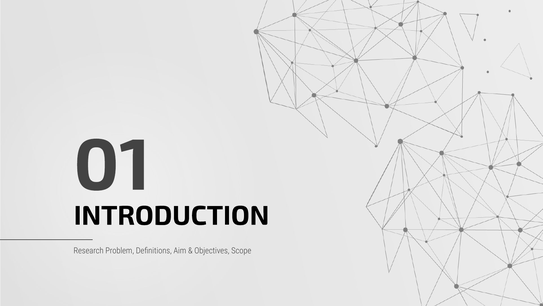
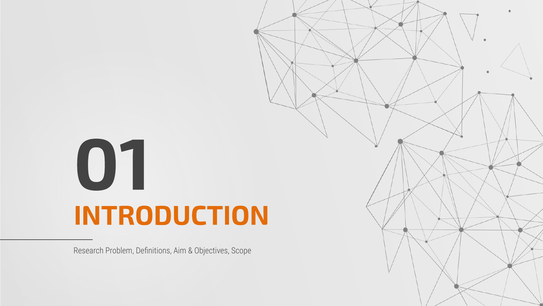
INTRODUCTION colour: black -> orange (171, 215)
